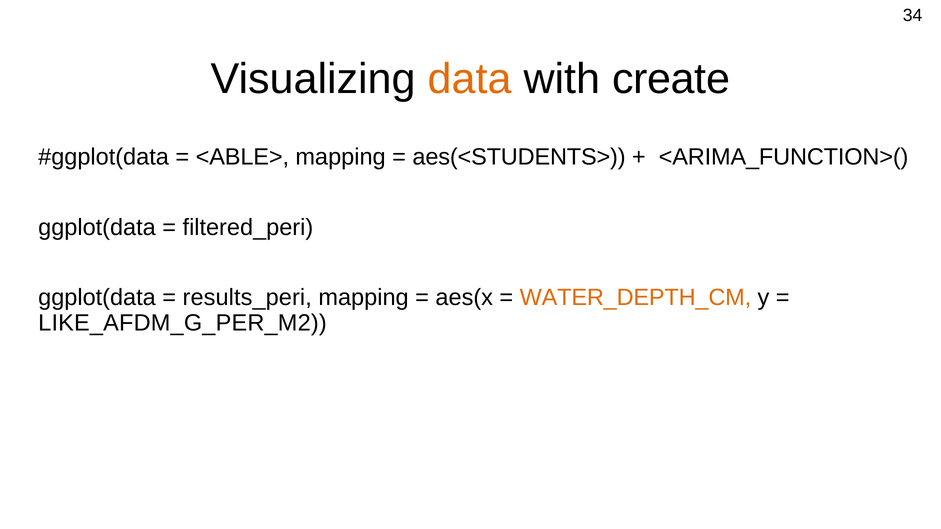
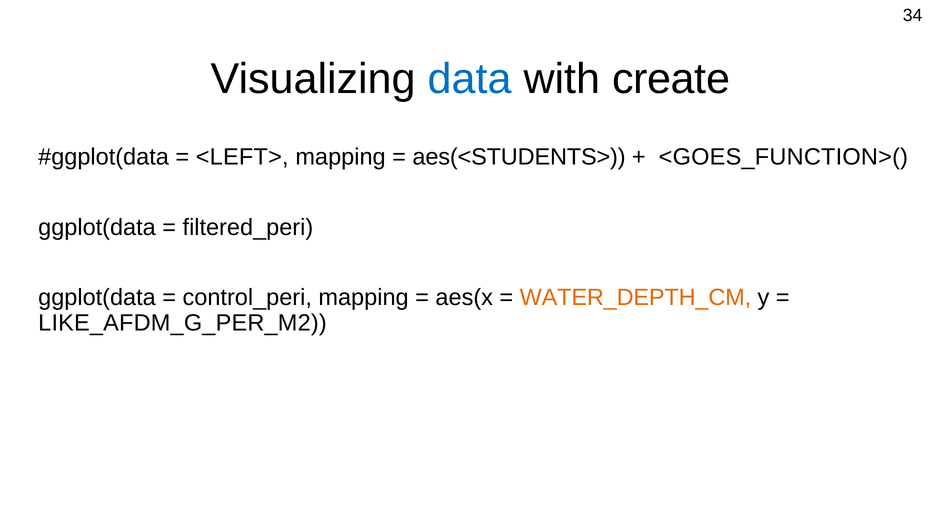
data colour: orange -> blue (470, 79)
<ABLE>: <ABLE> -> <LEFT> (242, 157)
<ARIMA_FUNCTION>(: <ARIMA_FUNCTION>( -> <GOES_FUNCTION>( (783, 157)
results_peri: results_peri -> control_peri (247, 298)
